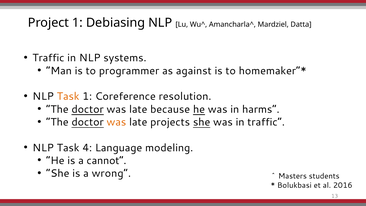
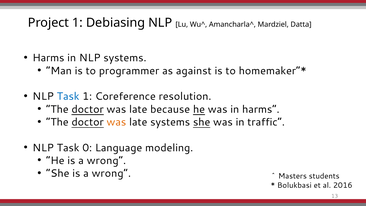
Traffic: Traffic -> Harms (48, 58)
Task colour: orange -> blue (68, 96)
late projects: projects -> systems (170, 122)
4: 4 -> 0 (87, 148)
He is a cannot: cannot -> wrong (106, 160)
